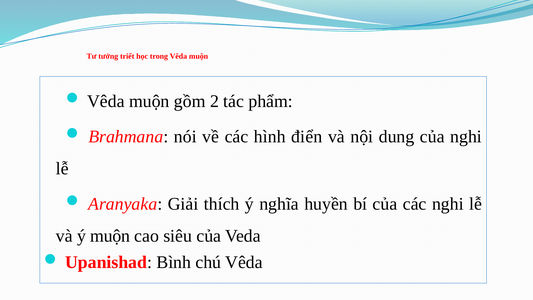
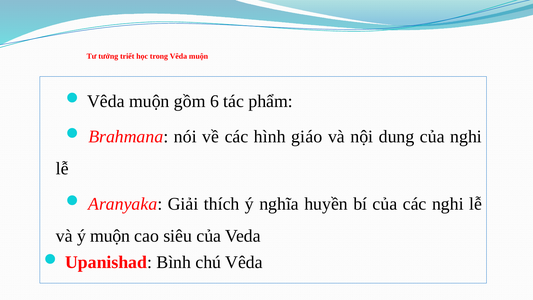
2: 2 -> 6 (214, 101)
điển: điển -> giáo (307, 136)
